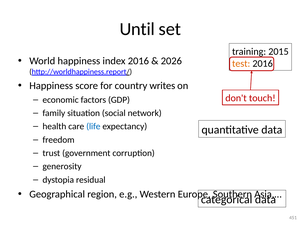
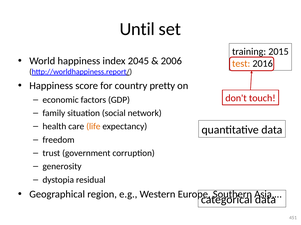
index 2016: 2016 -> 2045 (138, 61)
2026: 2026 -> 2006 (171, 61)
writes: writes -> pretty (162, 86)
life colour: blue -> orange (93, 127)
